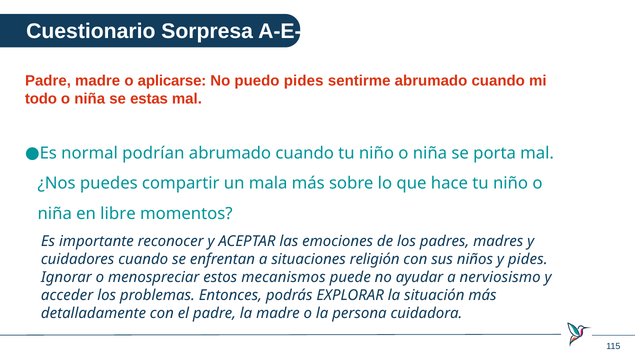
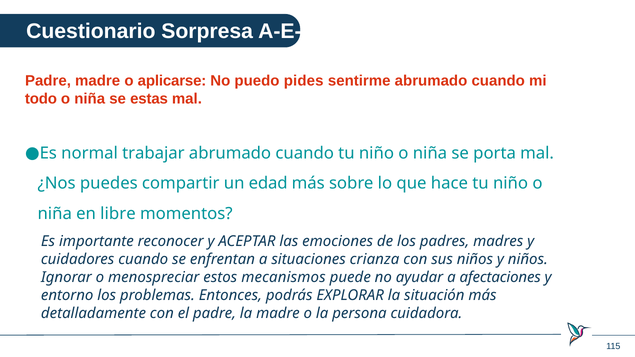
podrían: podrían -> trabajar (153, 153)
mala: mala -> edad (268, 183)
religión: religión -> crianza (375, 259)
y pides: pides -> niños (528, 259)
nerviosismo: nerviosismo -> afectaciones (500, 277)
acceder: acceder -> entorno (67, 295)
